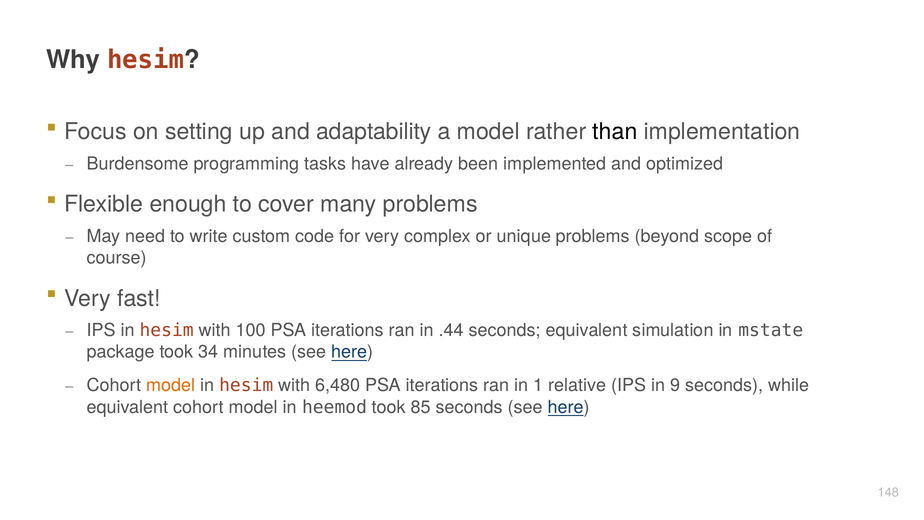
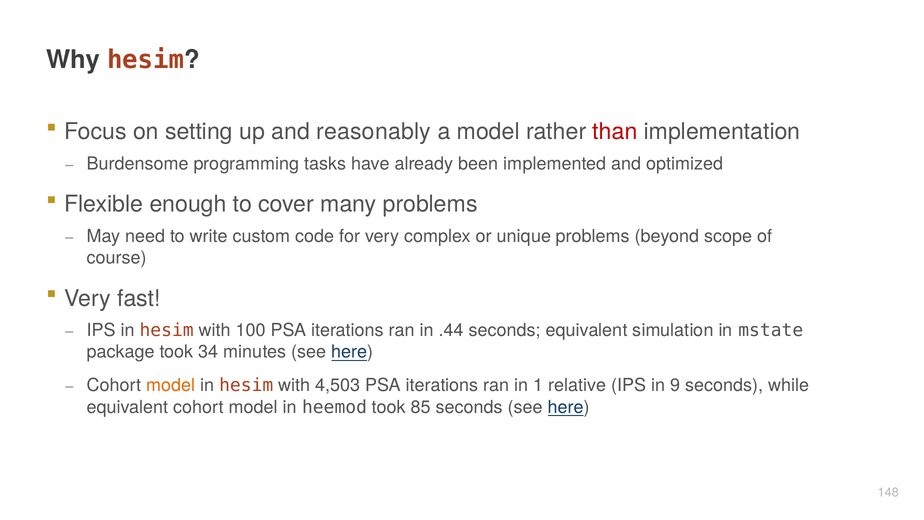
adaptability: adaptability -> reasonably (374, 132)
than colour: black -> red (615, 132)
6,480: 6,480 -> 4,503 (338, 385)
